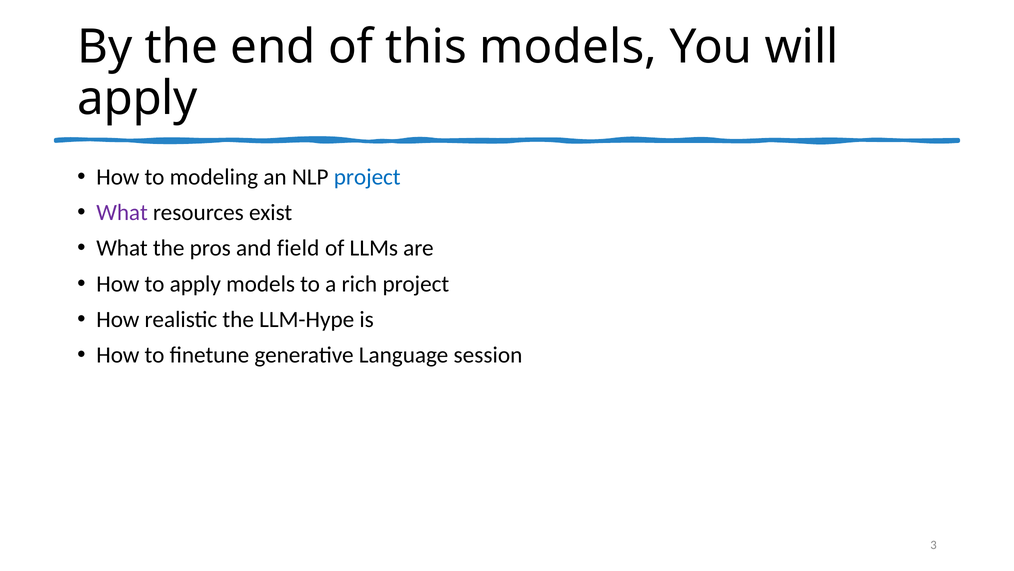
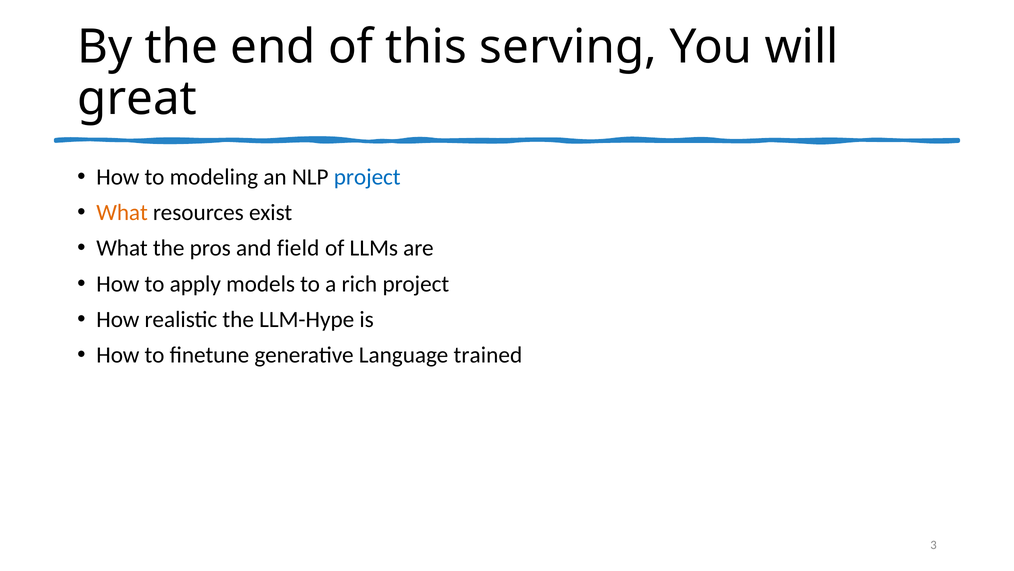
this models: models -> serving (568, 47)
apply: apply -> great (137, 98)
What colour: purple -> orange (122, 212)
session: session -> trained (488, 355)
